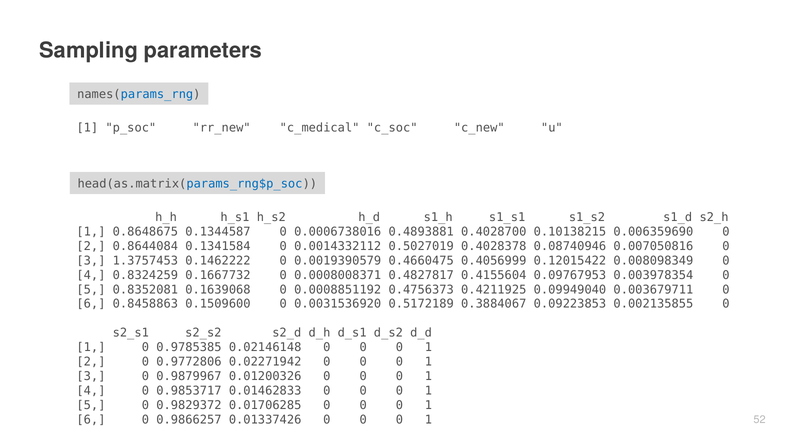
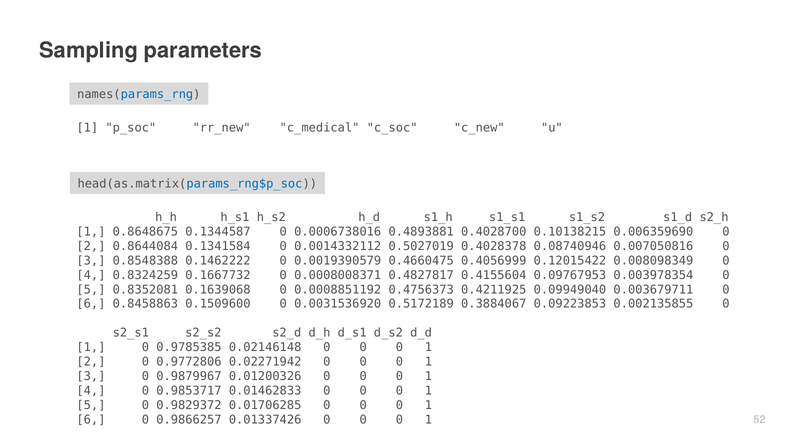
1.3757453: 1.3757453 -> 0.8548388 (145, 260)
